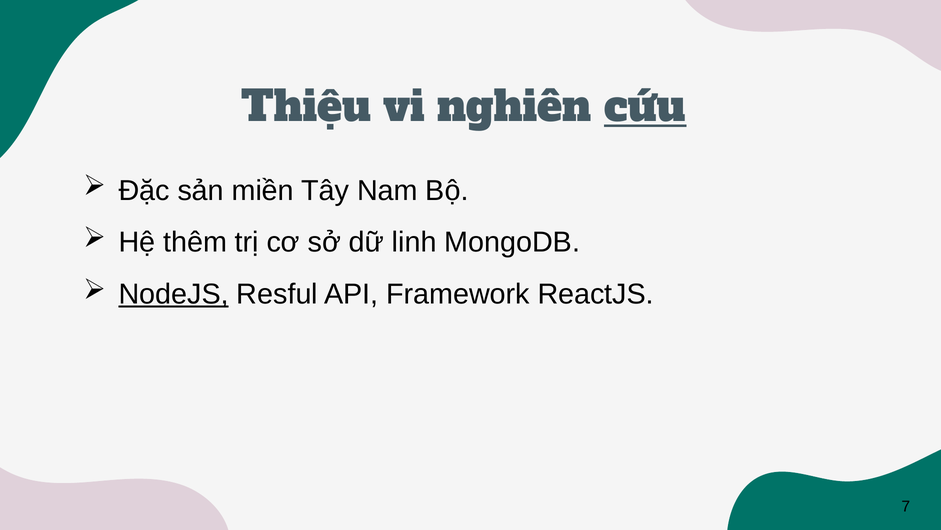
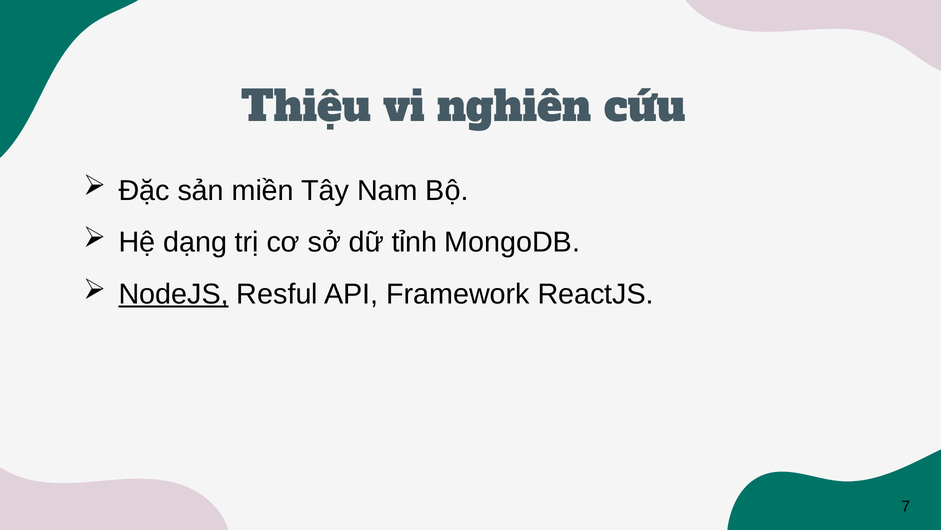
cứu underline: present -> none (645, 107)
thêm: thêm -> dạng (195, 242)
linh: linh -> tỉnh (414, 242)
